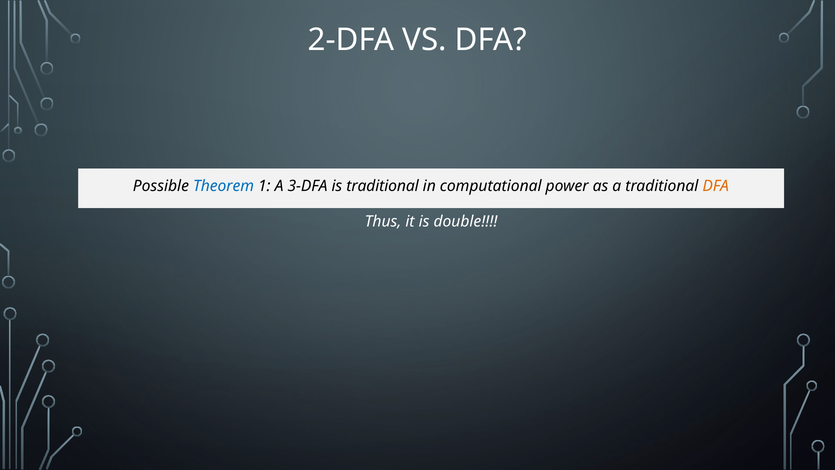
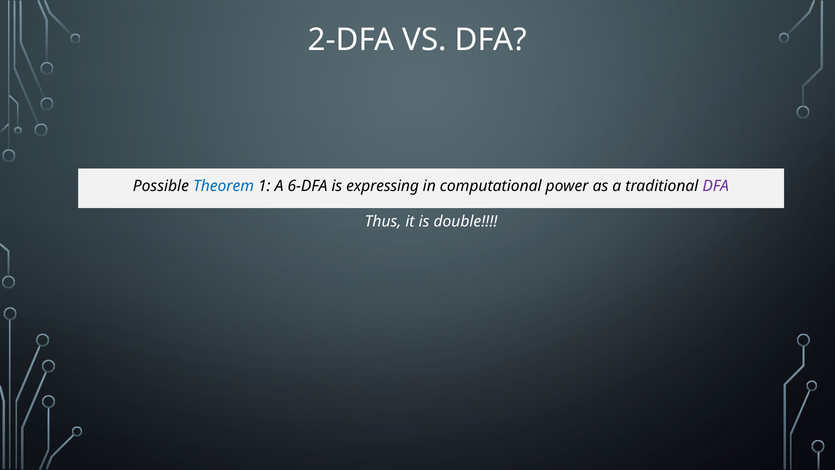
3-DFA: 3-DFA -> 6-DFA (308, 186)
is traditional: traditional -> expressing (383, 186)
DFA colour: orange -> purple (716, 186)
